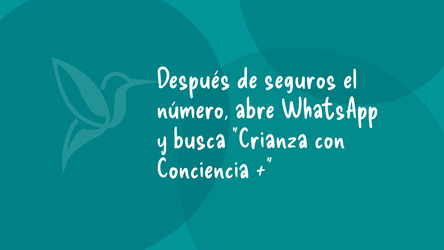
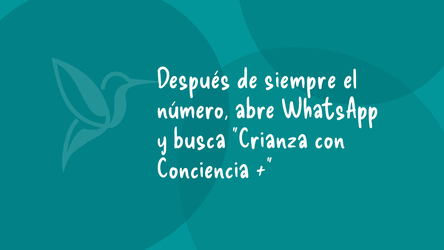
seguros: seguros -> siempre (300, 79)
